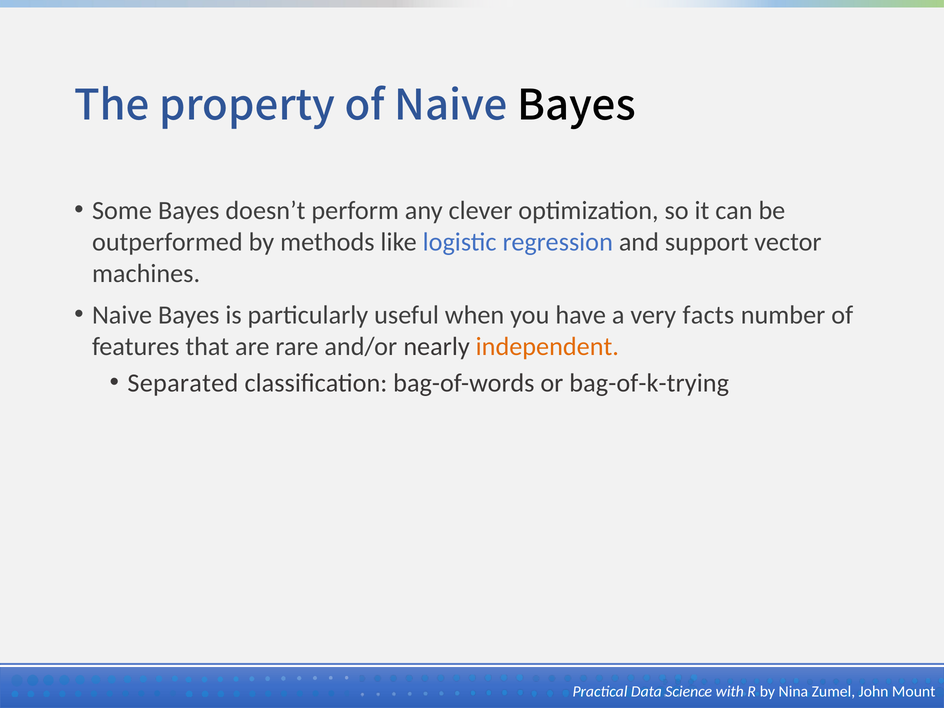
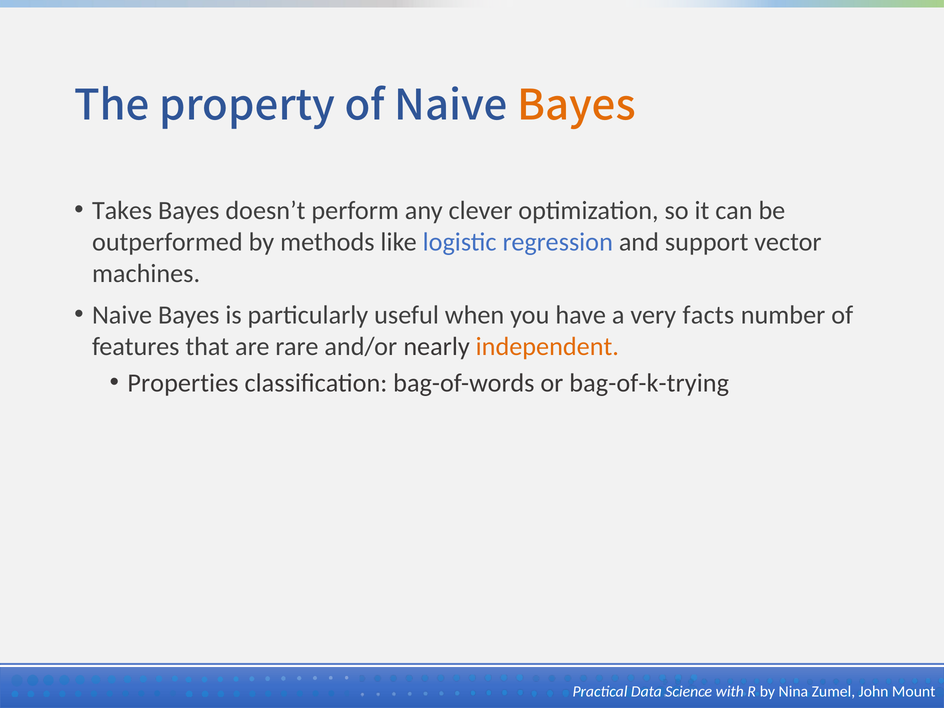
Bayes colour: black -> orange (576, 106)
Some: Some -> Takes (122, 211)
Separated: Separated -> Properties (183, 383)
